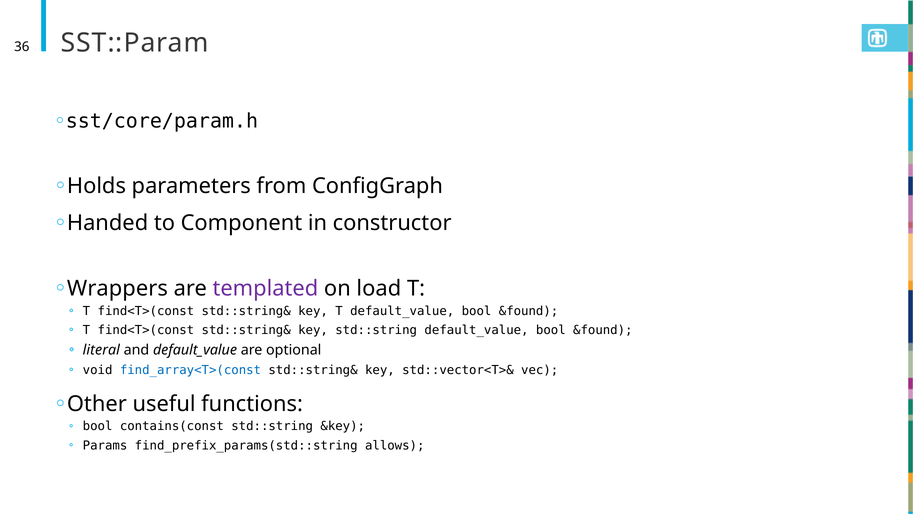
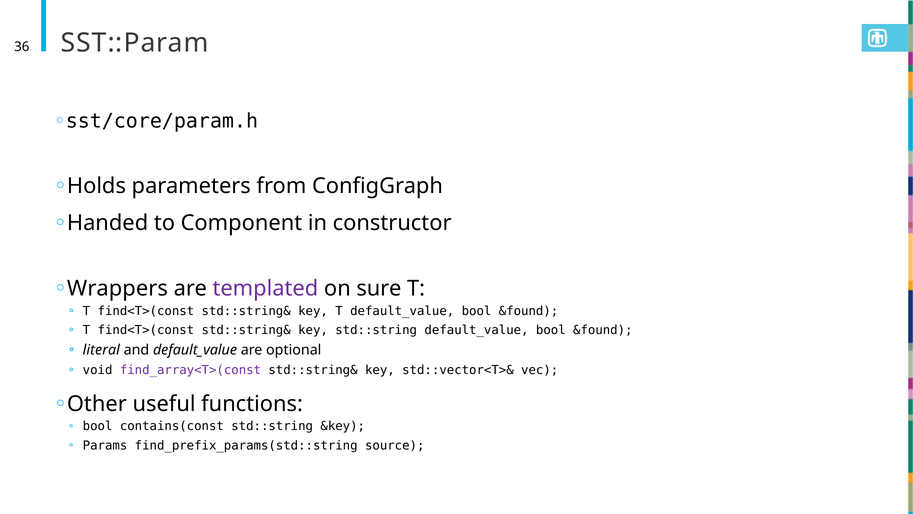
load: load -> sure (379, 288)
find_array<T>(const colour: blue -> purple (190, 370)
allows: allows -> source (395, 445)
